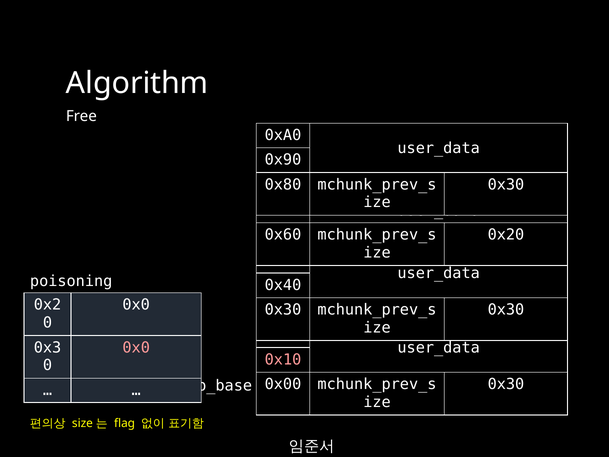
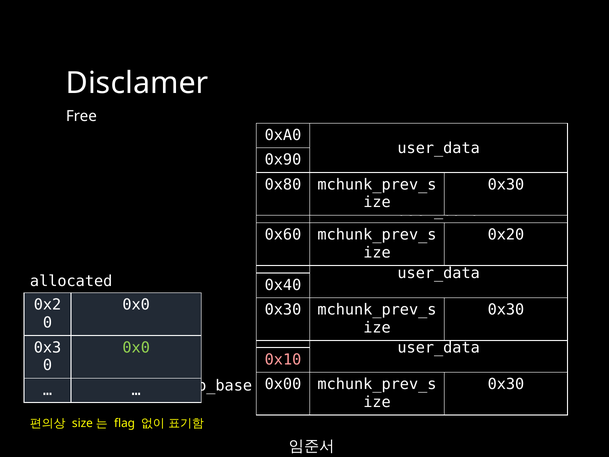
Algorithm: Algorithm -> Disclamer (137, 83)
poisoning: poisoning -> allocated (71, 281)
0x0 colour: pink -> light green (136, 347)
